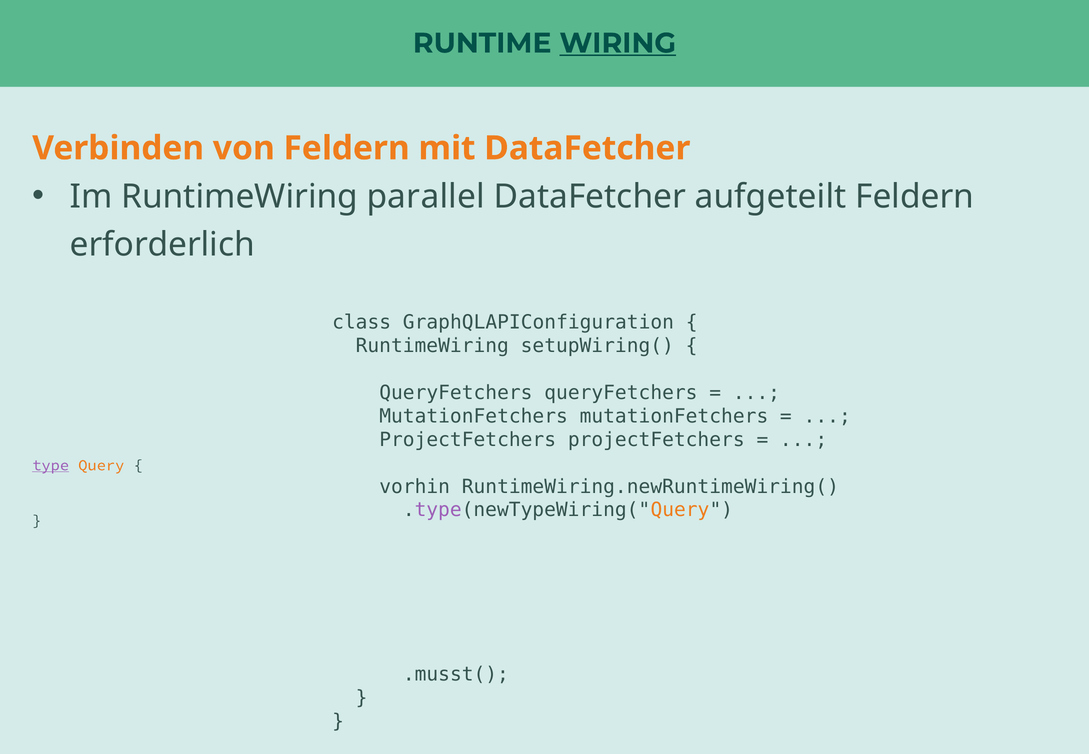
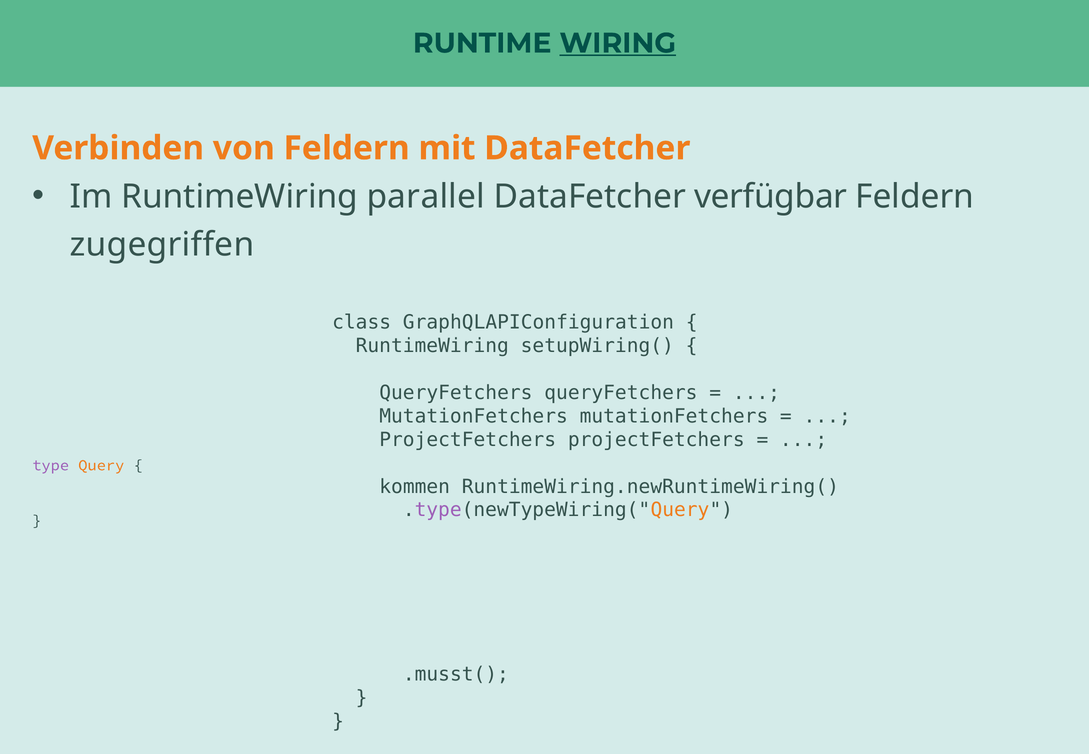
aufgeteilt: aufgeteilt -> verfügbar (771, 196)
erforderlich: erforderlich -> zugegriffen (162, 245)
type underline: present -> none (51, 465)
vorhin: vorhin -> kommen (415, 487)
